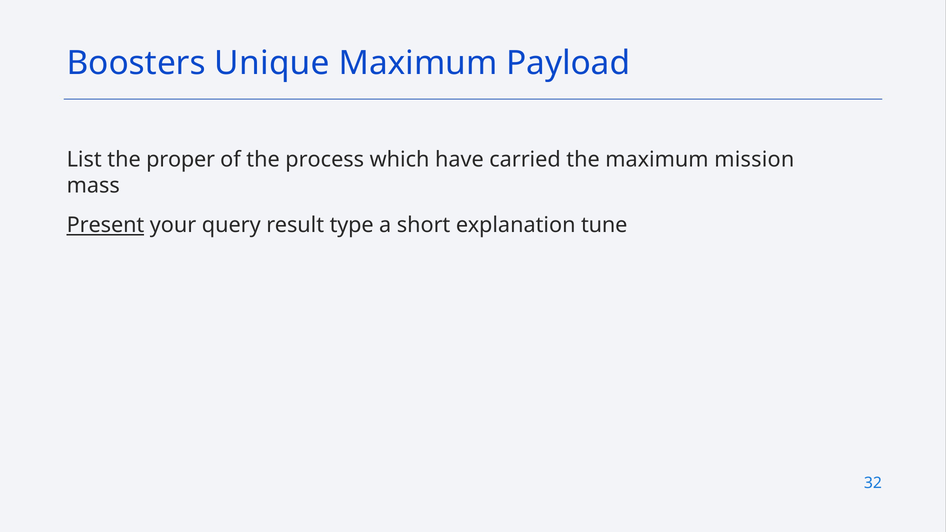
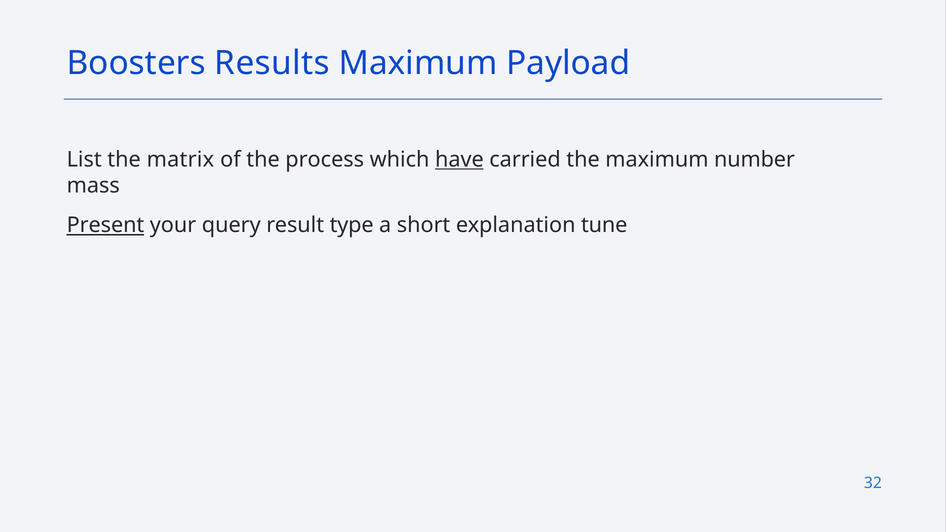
Unique: Unique -> Results (272, 63)
proper: proper -> matrix (180, 160)
have underline: none -> present (459, 160)
mission: mission -> number (754, 160)
